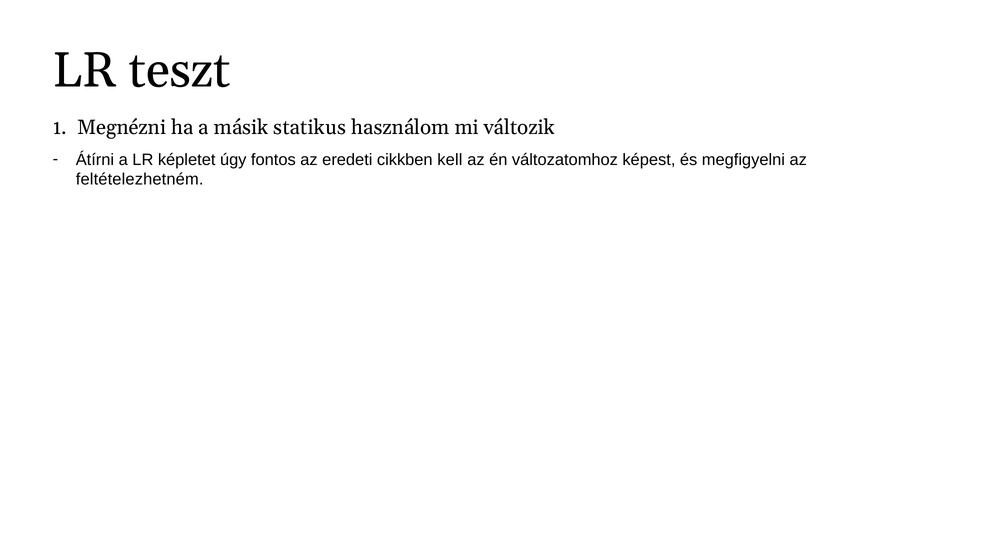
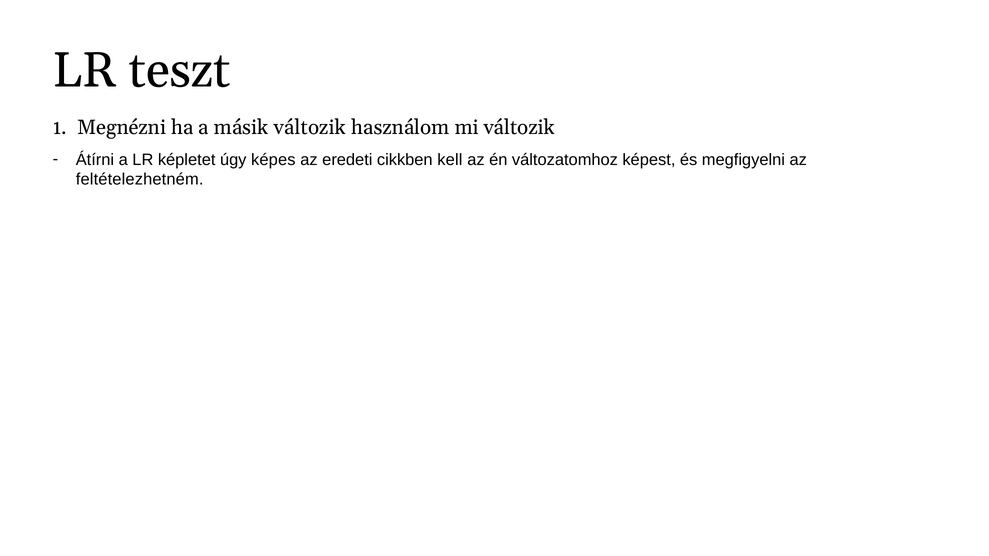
másik statikus: statikus -> változik (310, 127)
fontos: fontos -> képes (273, 160)
